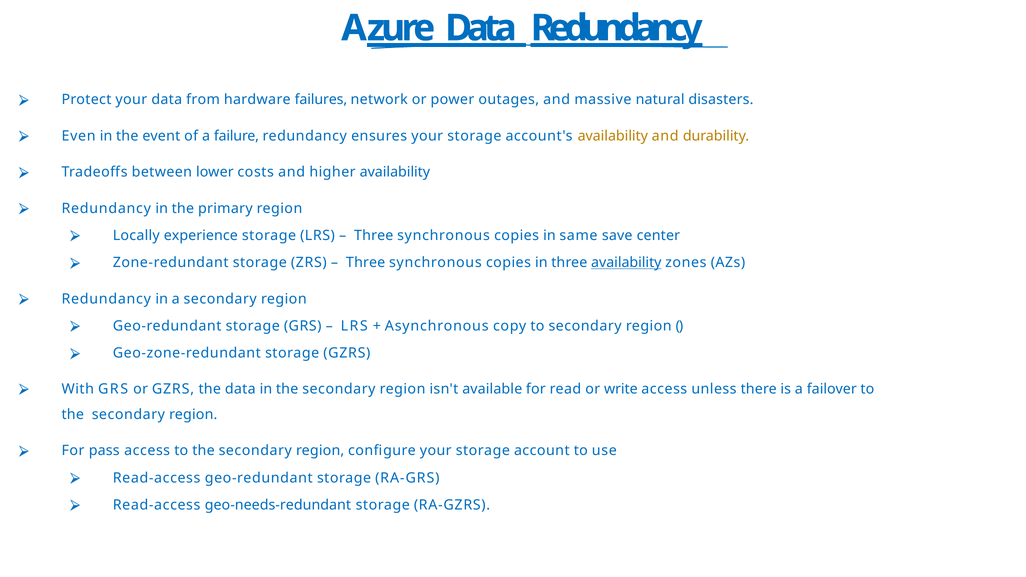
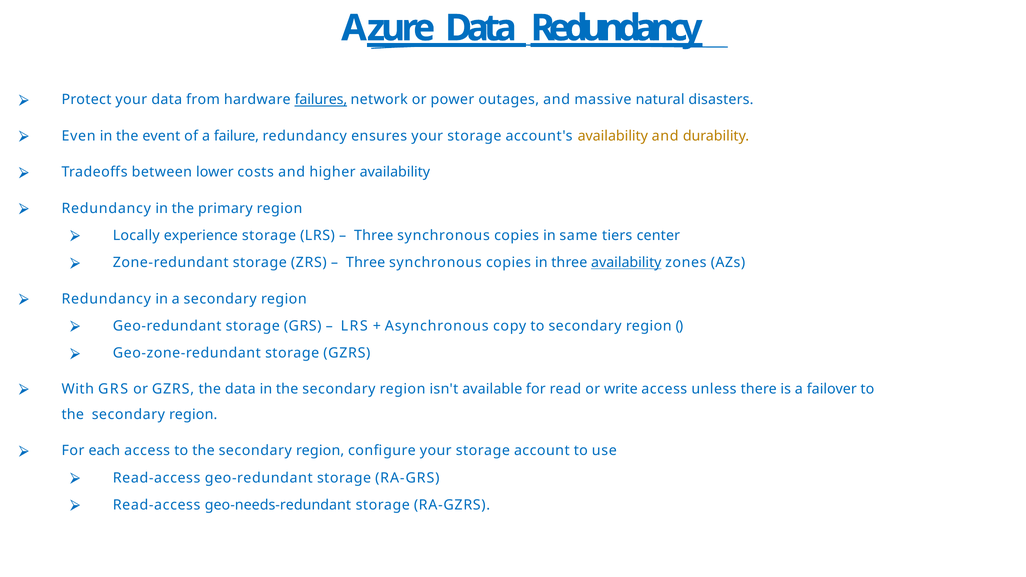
failures underline: none -> present (321, 100)
save: save -> tiers (617, 236)
pass: pass -> each (104, 451)
